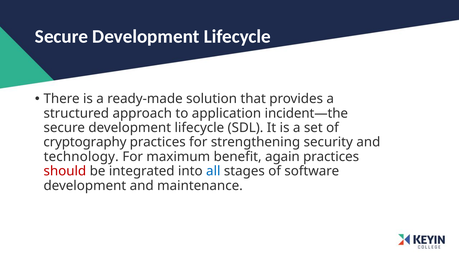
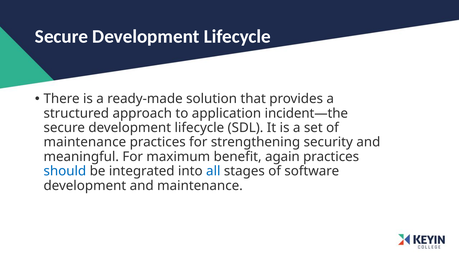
cryptography: cryptography -> maintenance (85, 142)
technology: technology -> meaningful (81, 157)
should colour: red -> blue (65, 171)
